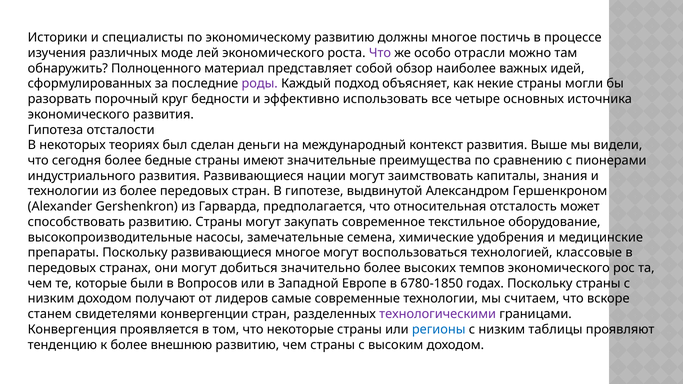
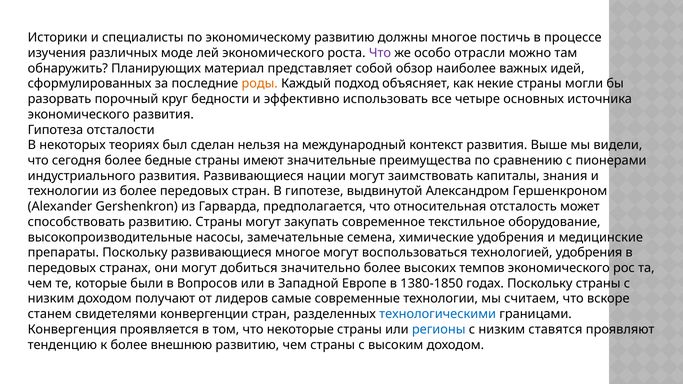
Полноценного: Полноценного -> Планирующих (156, 68)
роды colour: purple -> orange (260, 84)
деньги: деньги -> нельзя (259, 145)
технологией классовые: классовые -> удобрения (589, 253)
6780-1850: 6780-1850 -> 1380-1850 (432, 284)
технологическими colour: purple -> blue (438, 314)
таблицы: таблицы -> ставятся (555, 330)
